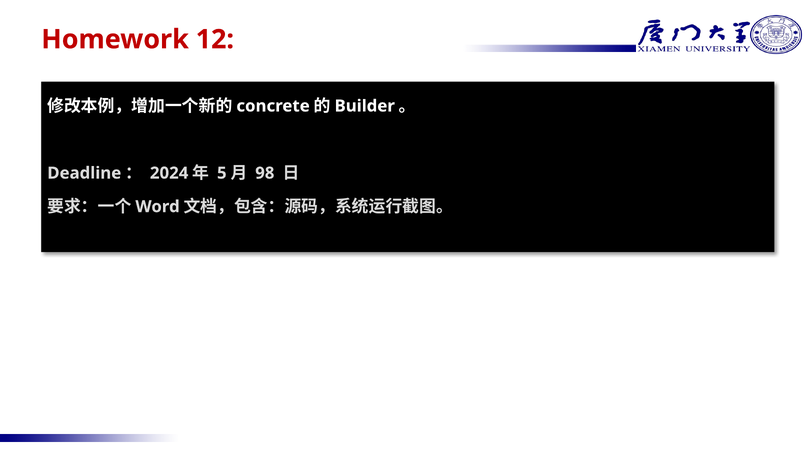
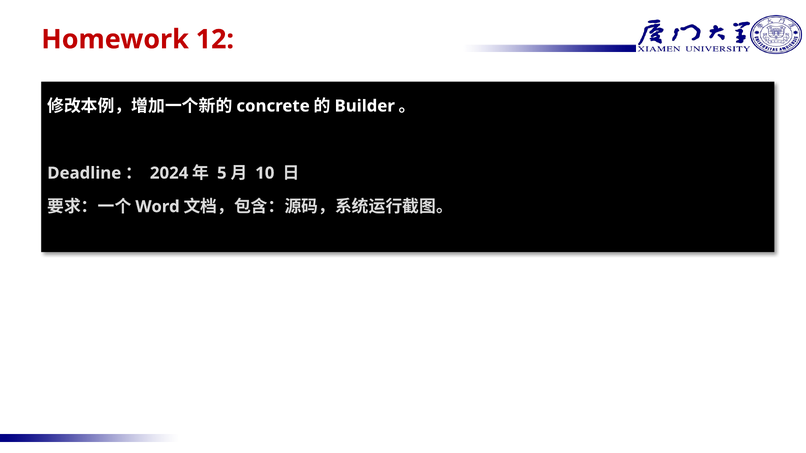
98: 98 -> 10 (265, 173)
